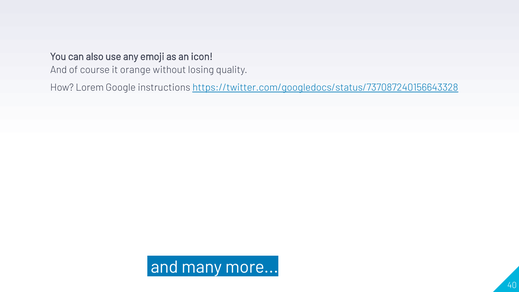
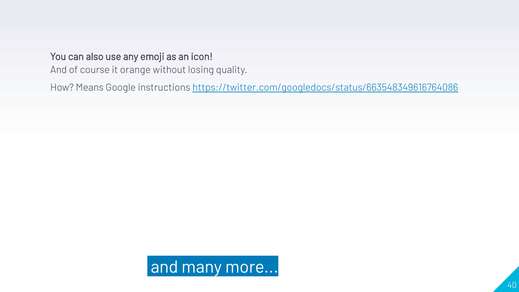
Lorem: Lorem -> Means (90, 88)
https://twitter.com/googledocs/status/737087240156643328: https://twitter.com/googledocs/status/737087240156643328 -> https://twitter.com/googledocs/status/663548349616764086 (325, 88)
